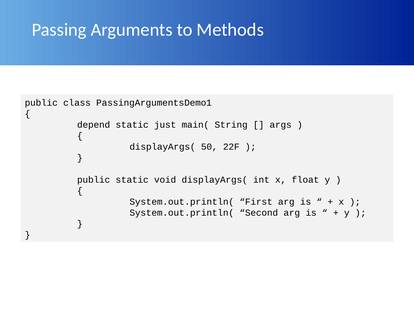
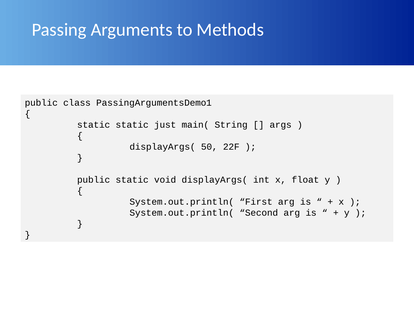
depend: depend -> static (94, 125)
